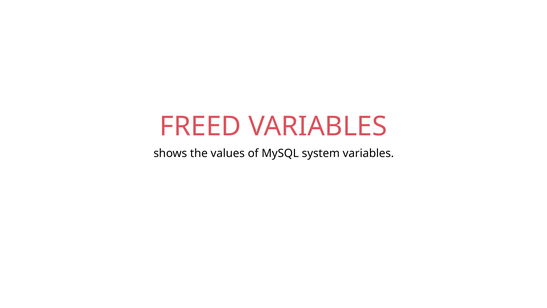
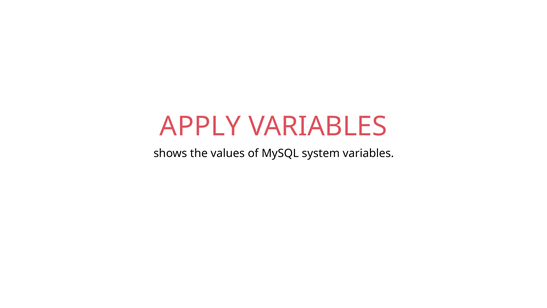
FREED: FREED -> APPLY (200, 126)
